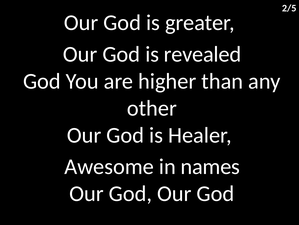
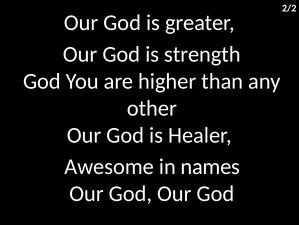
2/5: 2/5 -> 2/2 (289, 8)
revealed: revealed -> strength (202, 54)
